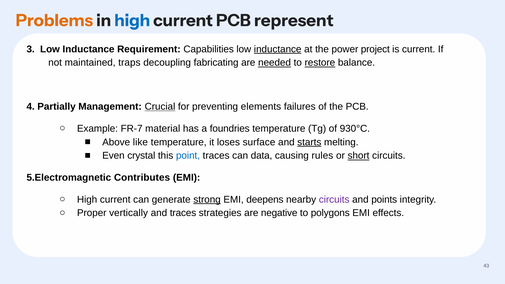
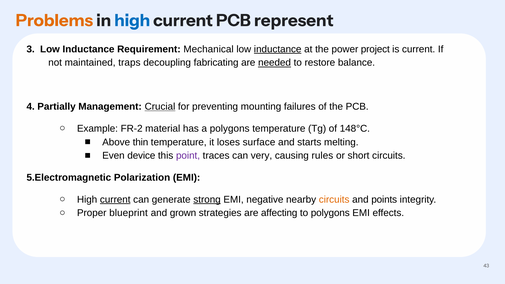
Capabilities: Capabilities -> Mechanical (209, 49)
restore underline: present -> none (320, 63)
elements: elements -> mounting (261, 107)
FR-7: FR-7 -> FR-2 (132, 129)
a foundries: foundries -> polygons (230, 129)
930°C: 930°C -> 148°C (355, 129)
like: like -> thin (141, 142)
starts underline: present -> none (309, 142)
crystal: crystal -> device (141, 156)
point colour: blue -> purple (188, 156)
data: data -> very (261, 156)
short underline: present -> none (359, 156)
Contributes: Contributes -> Polarization (142, 178)
current underline: none -> present (115, 200)
deepens: deepens -> negative (265, 200)
circuits colour: purple -> orange (334, 200)
vertically: vertically -> blueprint (129, 213)
and traces: traces -> grown (183, 213)
negative: negative -> affecting (279, 213)
